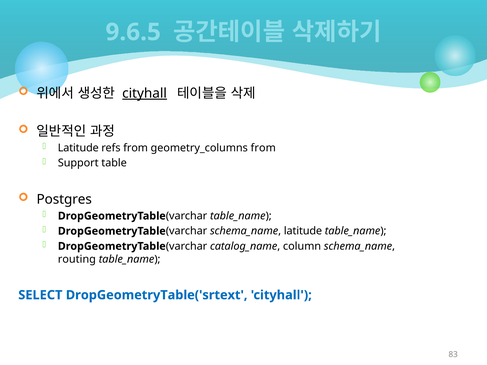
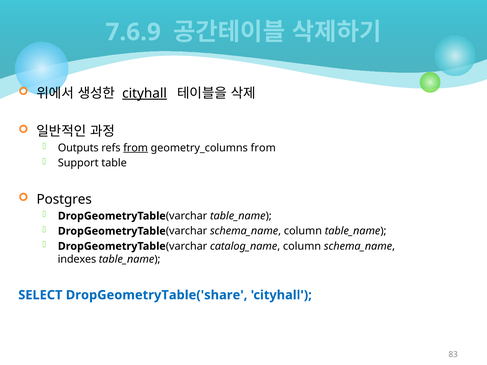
9.6.5: 9.6.5 -> 7.6.9 (133, 32)
Latitude: Latitude -> Outputs (78, 148)
from underline: none -> present (136, 148)
schema_name latitude: latitude -> column (303, 231)
routing: routing -> indexes (77, 259)
DropGeometryTable('srtext: DropGeometryTable('srtext -> DropGeometryTable('share (157, 295)
